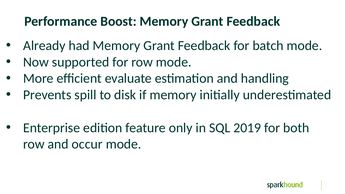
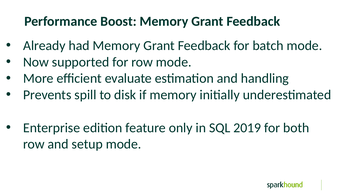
occur: occur -> setup (87, 144)
